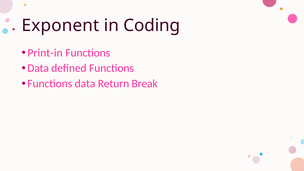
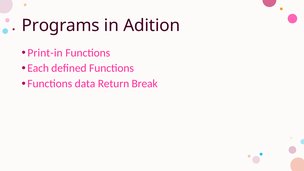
Exponent: Exponent -> Programs (61, 26)
Coding: Coding -> Adition (152, 26)
Data: Data -> Each (38, 68)
